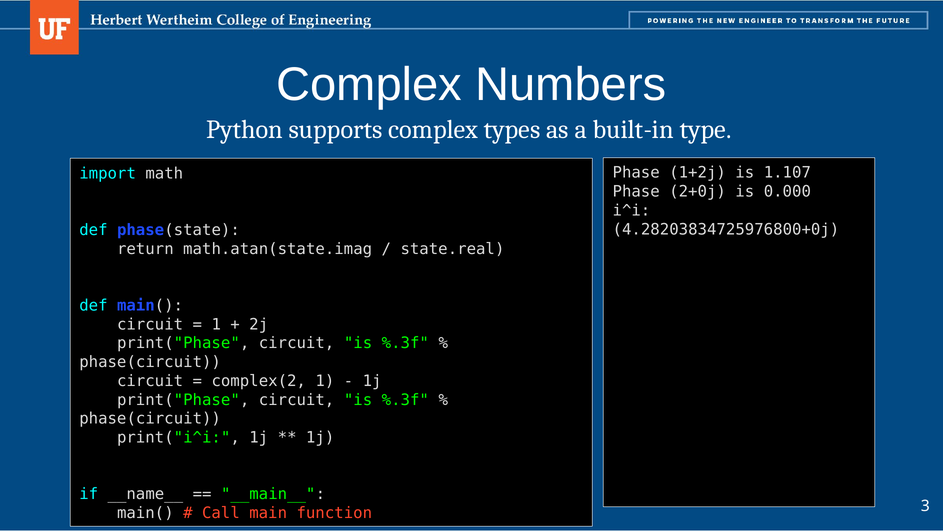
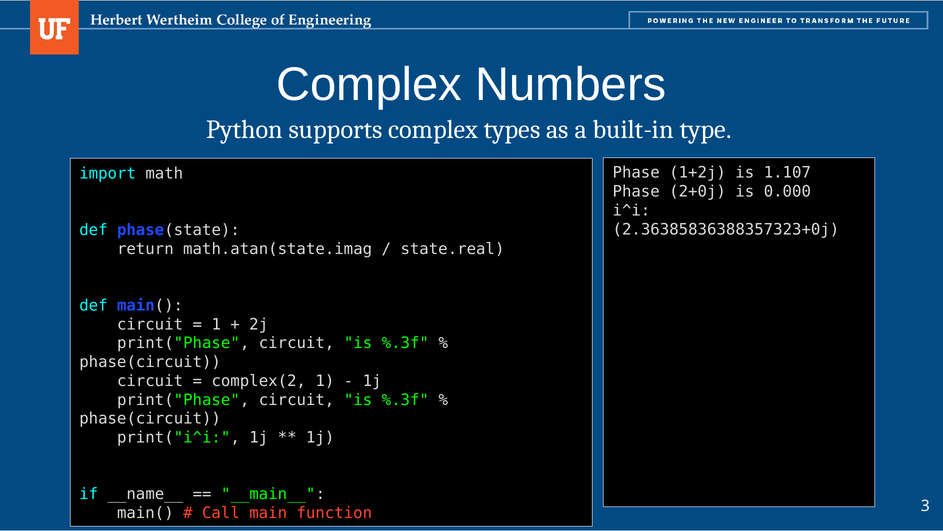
4.28203834725976800+0j: 4.28203834725976800+0j -> 2.36385836388357323+0j (726, 229)
